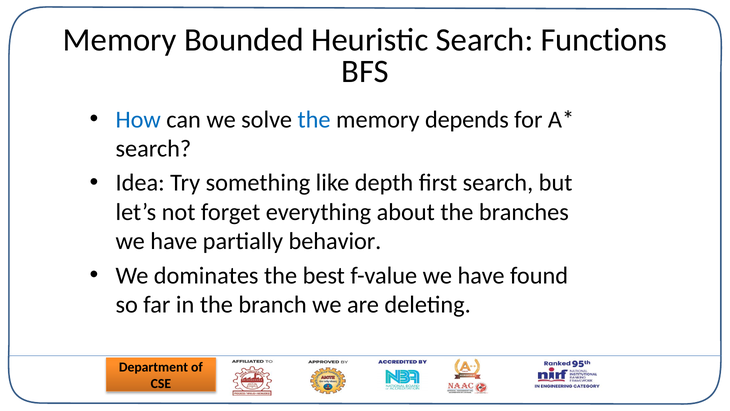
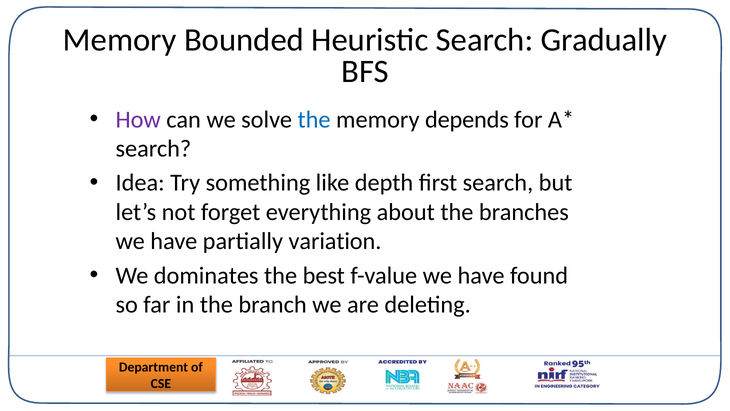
Functions: Functions -> Gradually (604, 40)
How colour: blue -> purple (138, 119)
behavior: behavior -> variation (335, 241)
